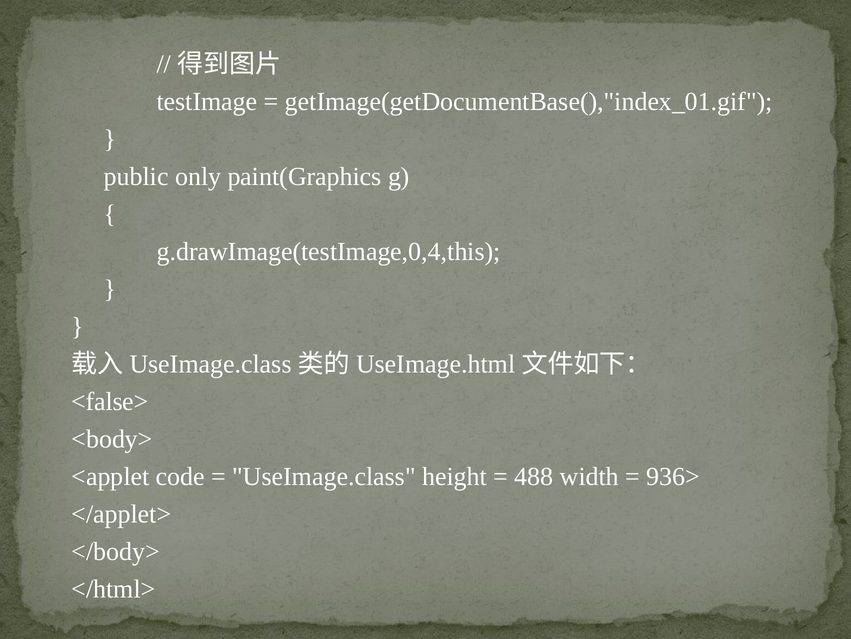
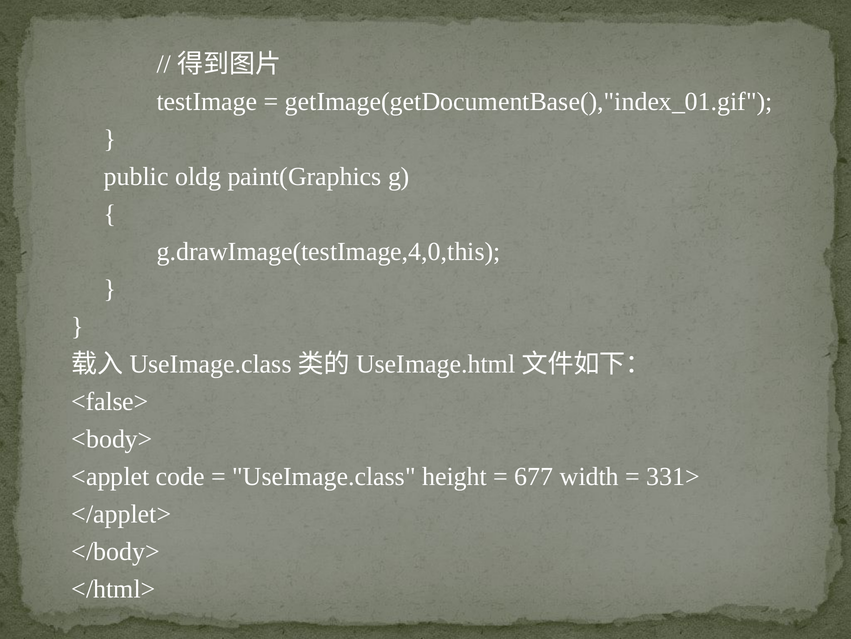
only: only -> oldg (198, 177)
g.drawImage(testImage,0,4,this: g.drawImage(testImage,0,4,this -> g.drawImage(testImage,4,0,this (329, 251)
488: 488 -> 677 (534, 476)
936>: 936> -> 331> (673, 476)
